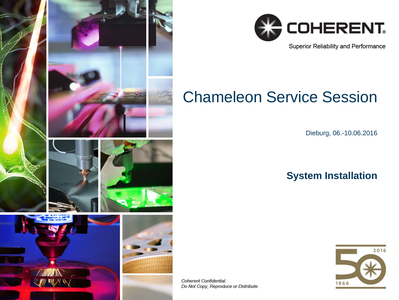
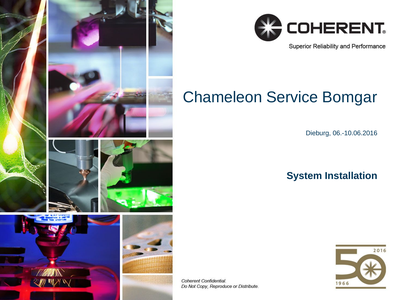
Session: Session -> Bomgar (350, 97)
